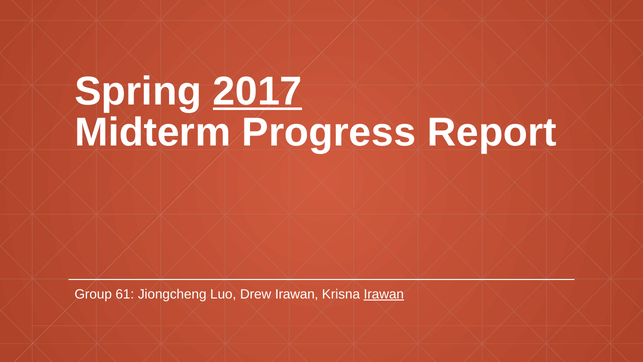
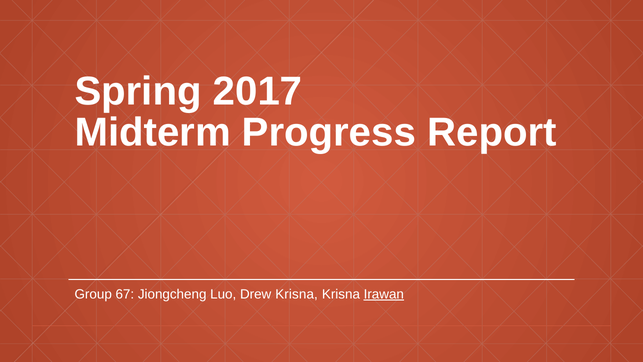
2017 underline: present -> none (258, 91)
61: 61 -> 67 (125, 294)
Drew Irawan: Irawan -> Krisna (297, 294)
